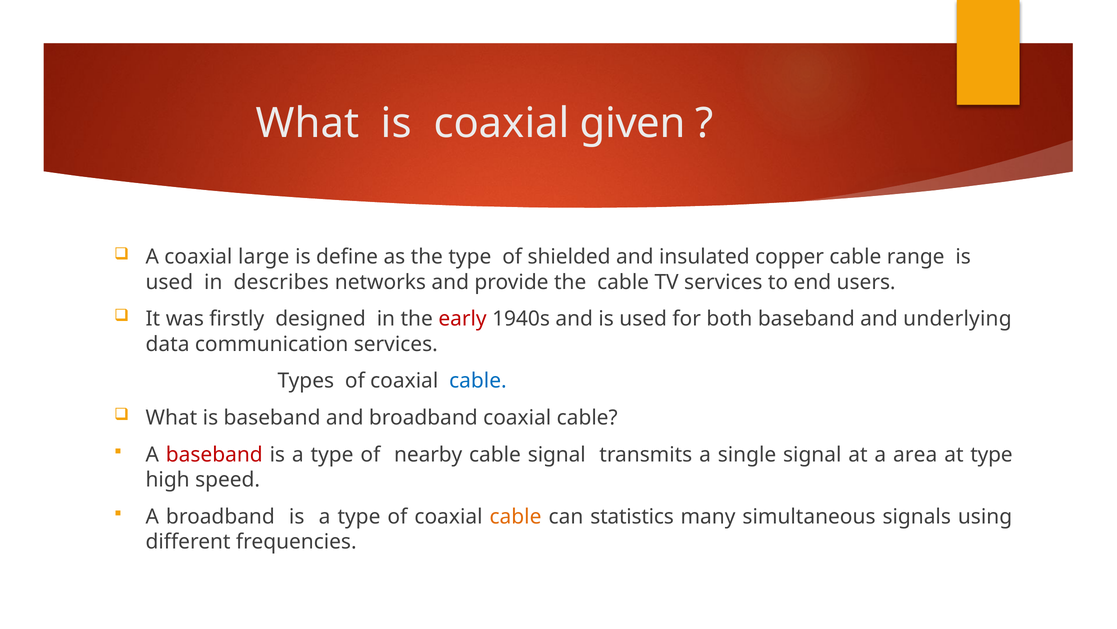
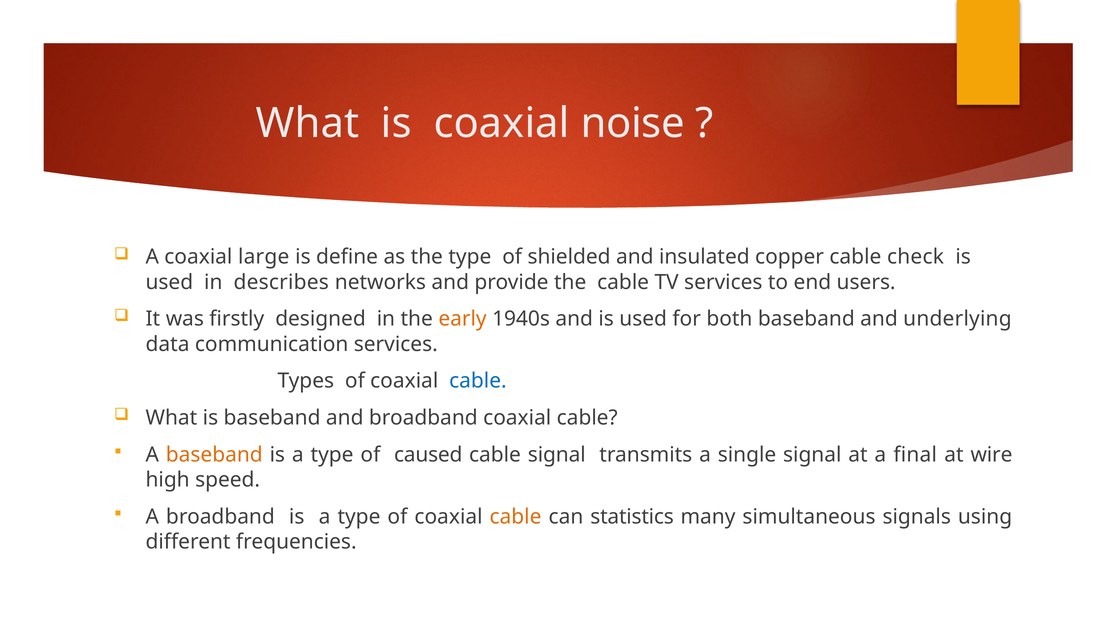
given: given -> noise (633, 123)
range: range -> check (916, 257)
early colour: red -> orange (463, 319)
baseband colour: red -> orange (214, 454)
nearby: nearby -> caused (428, 454)
area: area -> final (915, 454)
at type: type -> wire (991, 454)
